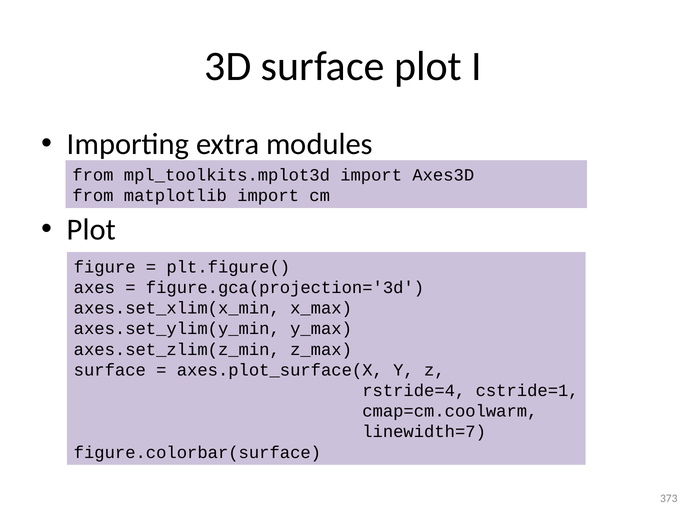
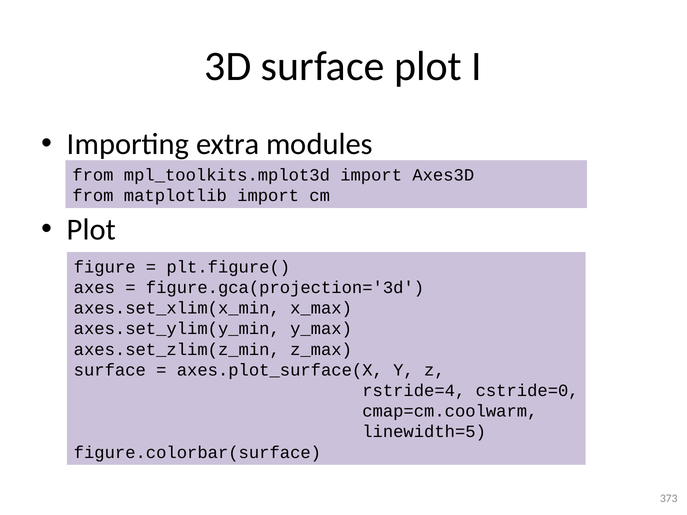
cstride=1: cstride=1 -> cstride=0 (527, 391)
linewidth=7: linewidth=7 -> linewidth=5 (424, 432)
